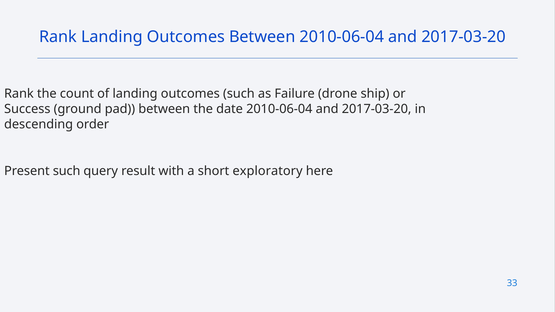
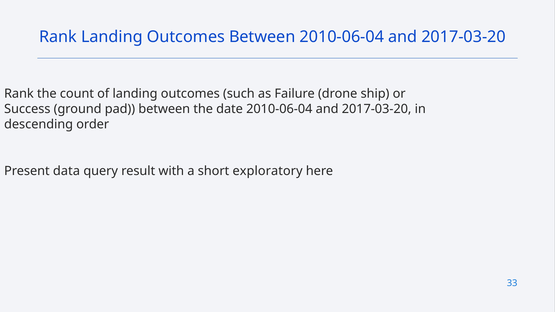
Present such: such -> data (66, 171)
